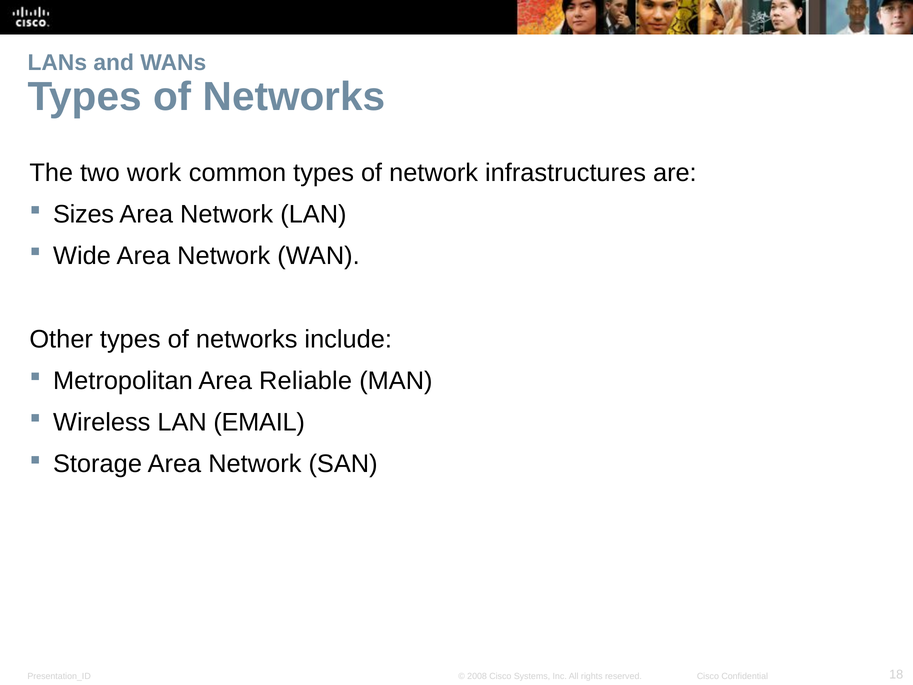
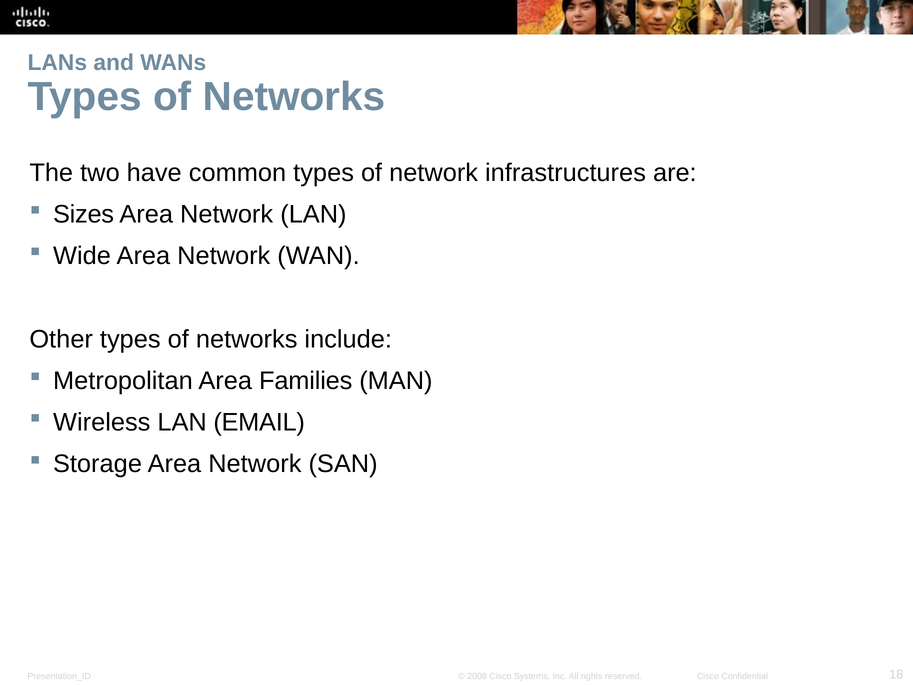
work: work -> have (154, 173)
Reliable: Reliable -> Families (306, 381)
